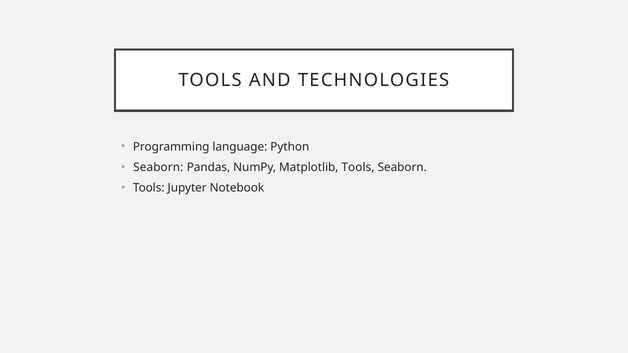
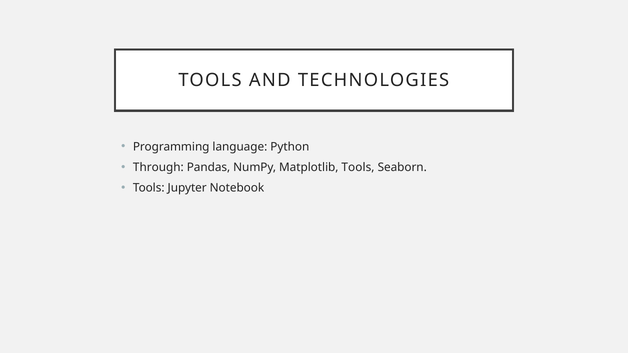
Seaborn: Seaborn -> Through (158, 168)
